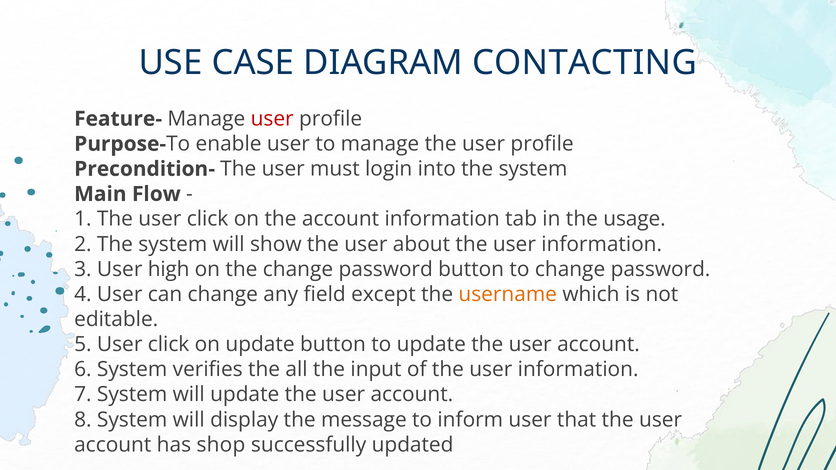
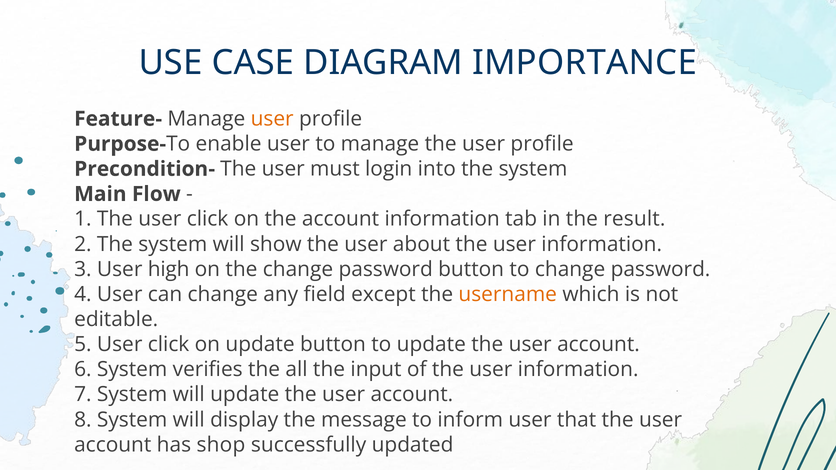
CONTACTING: CONTACTING -> IMPORTANCE (584, 63)
user colour: red -> orange (272, 119)
usage: usage -> result (634, 219)
